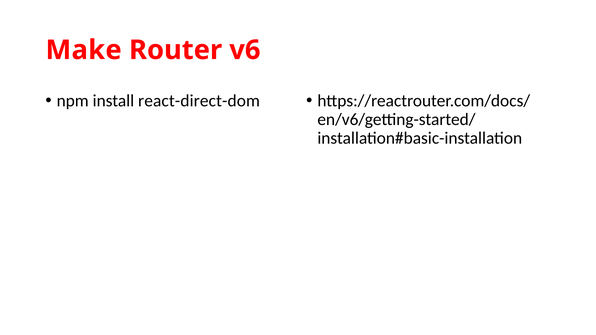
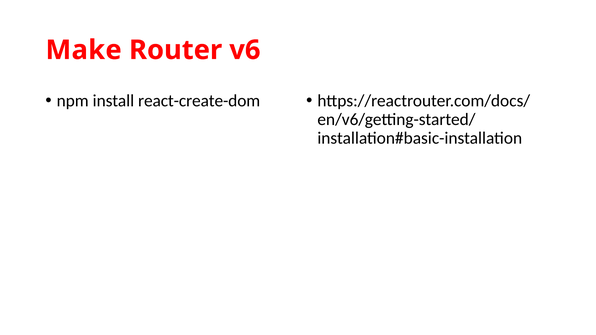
react-direct-dom: react-direct-dom -> react-create-dom (199, 101)
